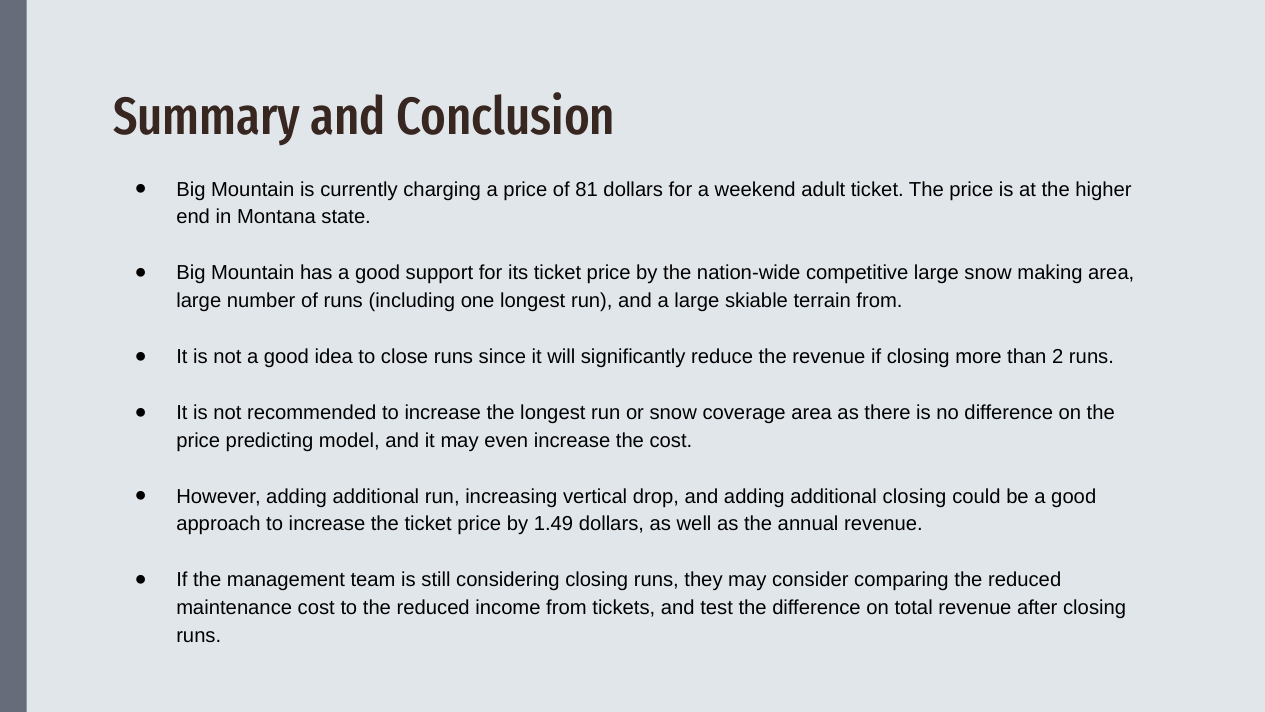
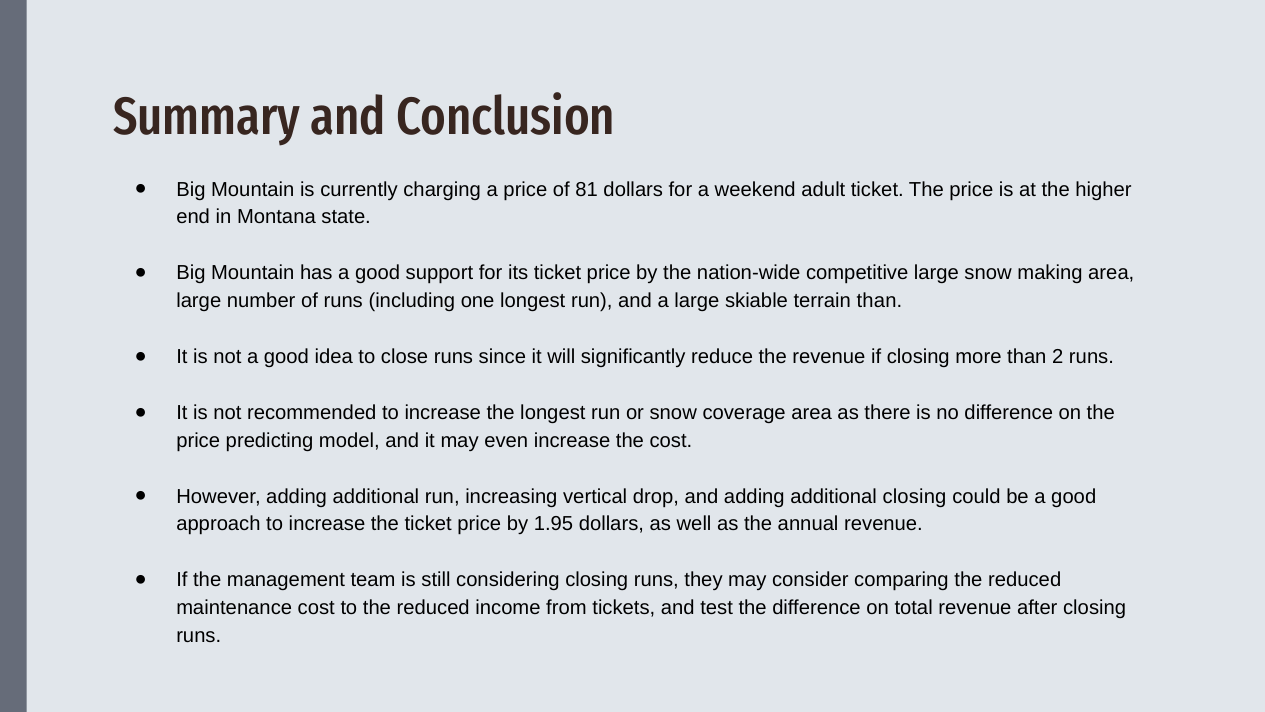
terrain from: from -> than (879, 301)
1.49: 1.49 -> 1.95 (553, 524)
